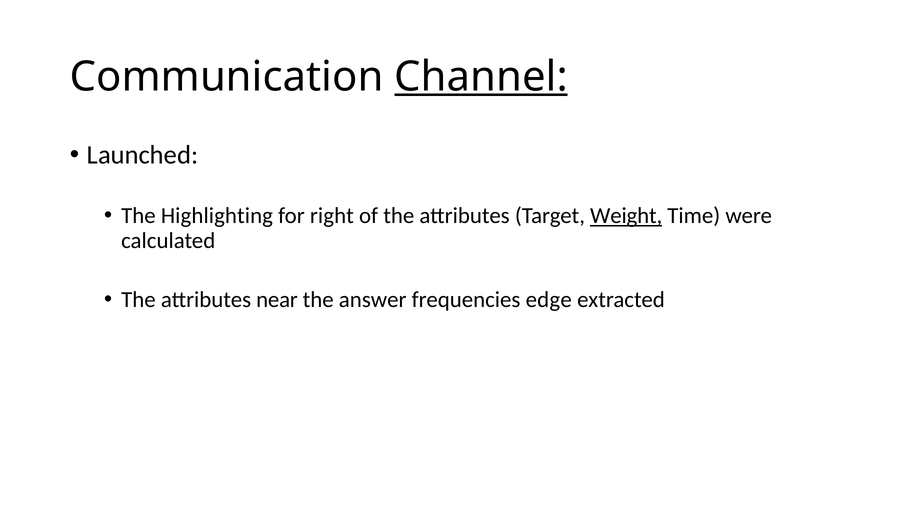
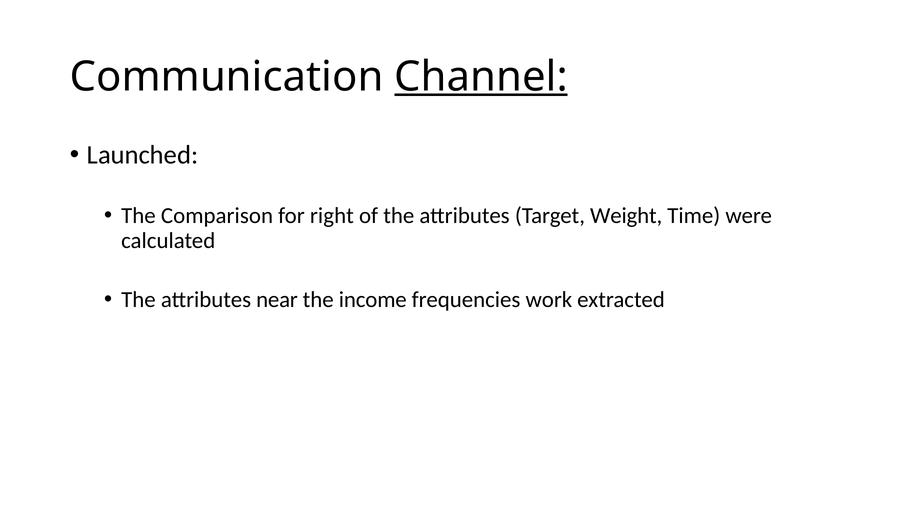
Highlighting: Highlighting -> Comparison (217, 216)
Weight underline: present -> none (626, 216)
answer: answer -> income (373, 299)
edge: edge -> work (549, 299)
